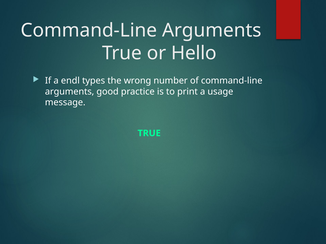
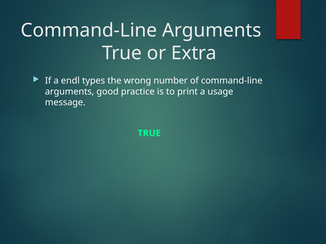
Hello: Hello -> Extra (194, 53)
